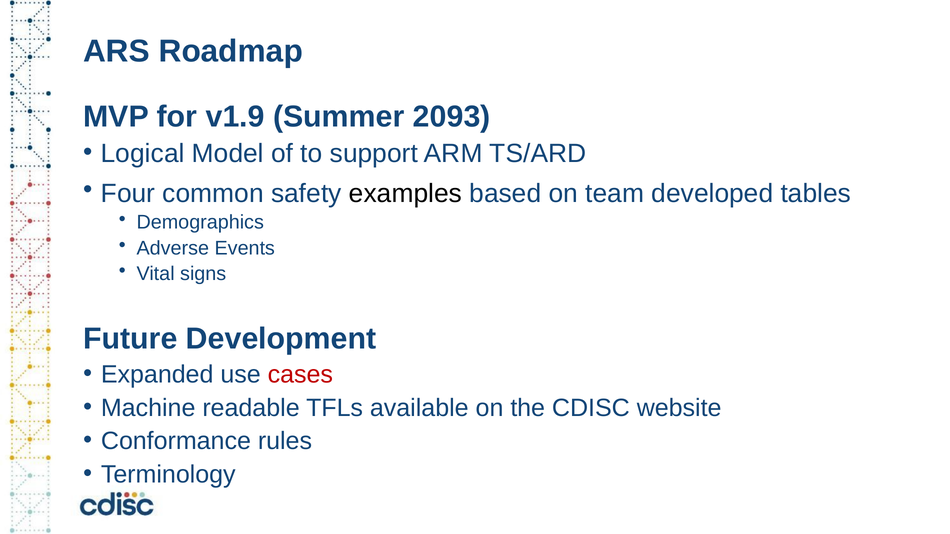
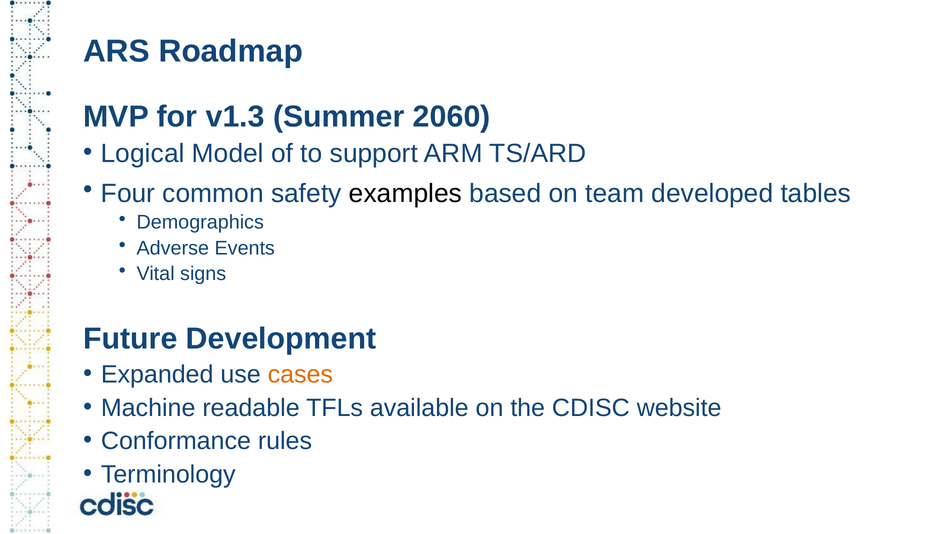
v1.9: v1.9 -> v1.3 (235, 117)
2093: 2093 -> 2060 (452, 117)
cases colour: red -> orange (300, 375)
